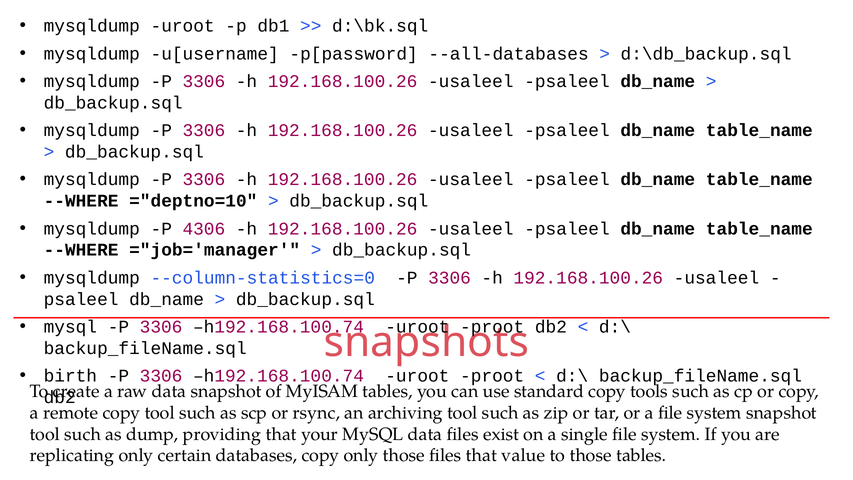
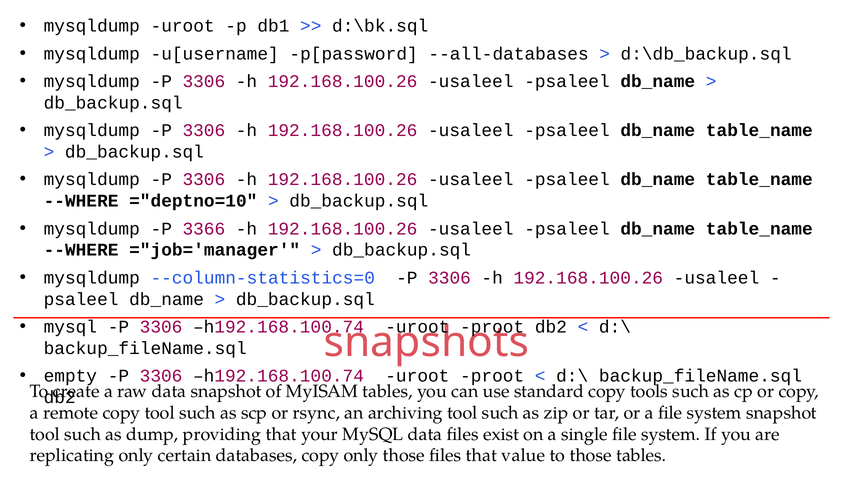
4306: 4306 -> 3366 (204, 229)
birth: birth -> empty (70, 376)
